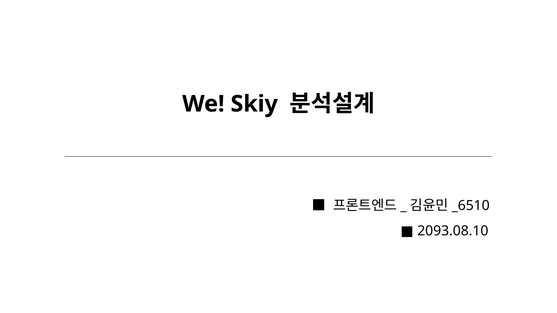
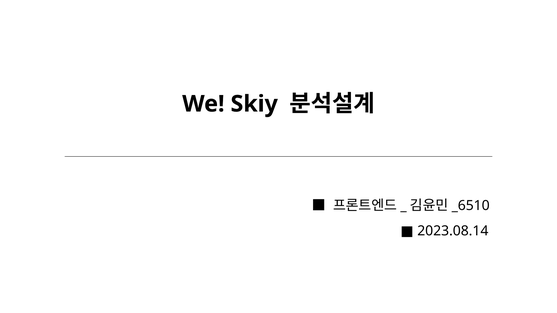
2093.08.10: 2093.08.10 -> 2023.08.14 (453, 231)
